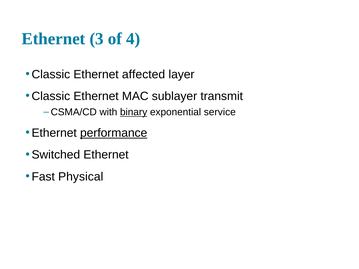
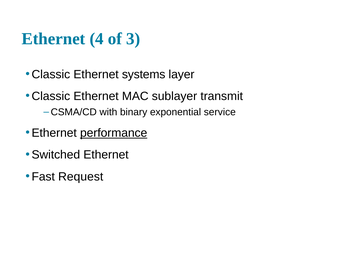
3: 3 -> 4 (97, 39)
4: 4 -> 3 (133, 39)
affected: affected -> systems (144, 74)
binary underline: present -> none (134, 112)
Physical: Physical -> Request (81, 177)
